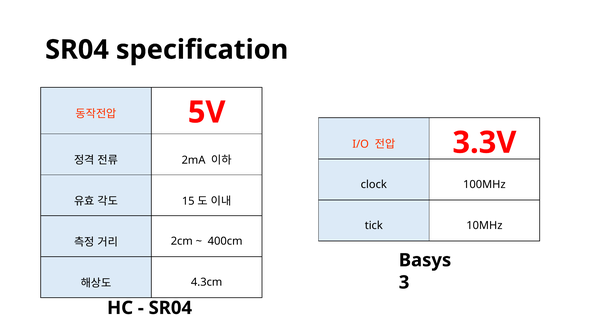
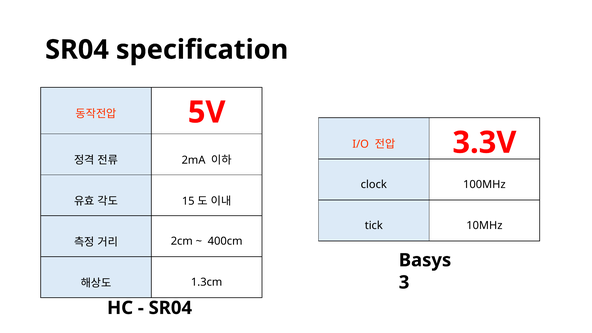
4.3cm: 4.3cm -> 1.3cm (207, 282)
